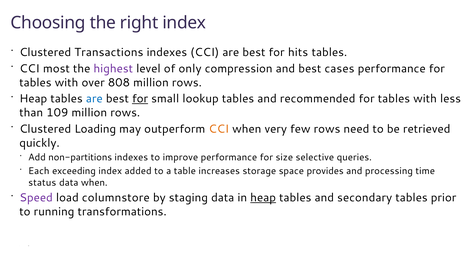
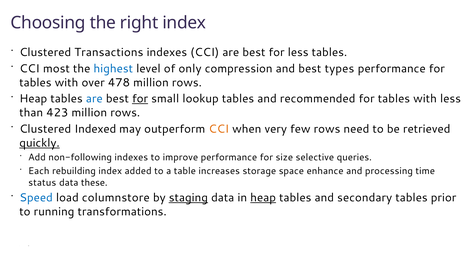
for hits: hits -> less (298, 52)
highest colour: purple -> blue (113, 69)
cases: cases -> types (340, 69)
808: 808 -> 478 (119, 83)
109: 109 -> 423 (57, 113)
Loading: Loading -> Indexed (95, 129)
quickly underline: none -> present (39, 143)
non-partitions: non-partitions -> non-following (80, 157)
exceeding: exceeding -> rebuilding (74, 171)
provides: provides -> enhance (325, 171)
data when: when -> these (94, 183)
Speed colour: purple -> blue (36, 198)
staging underline: none -> present (188, 198)
